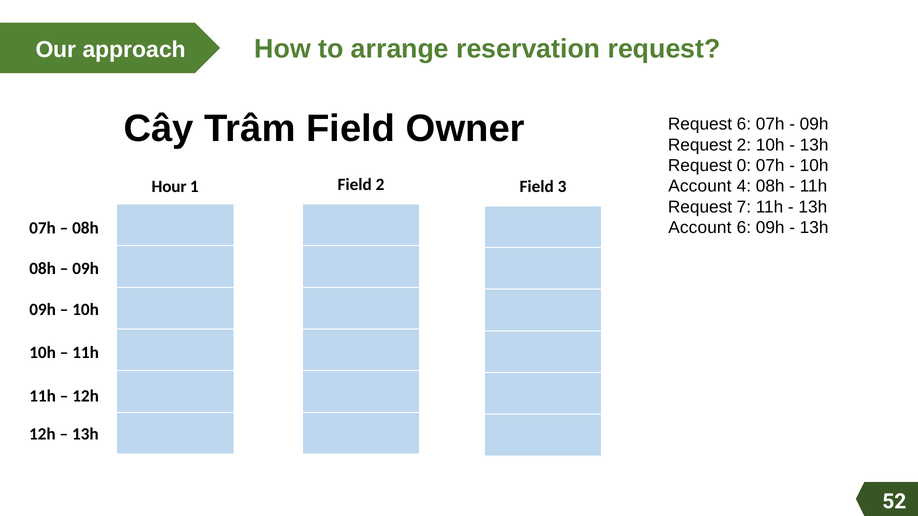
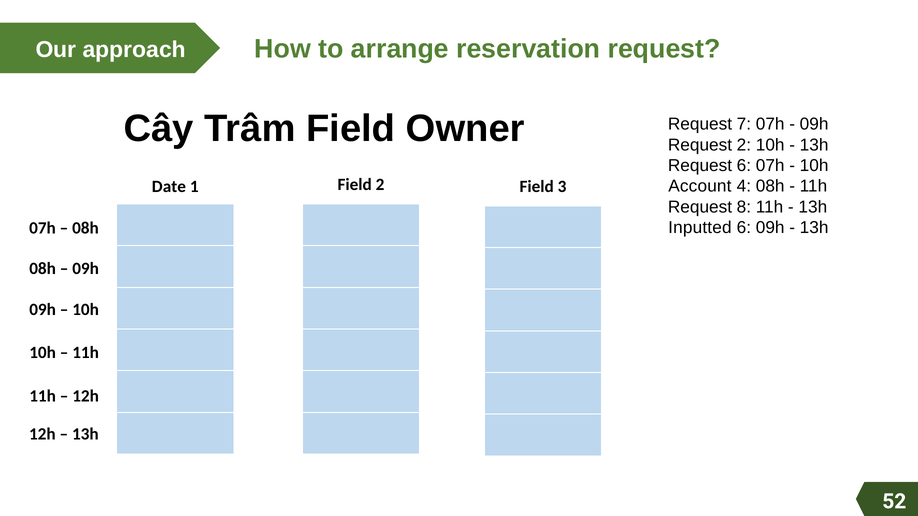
Request 6: 6 -> 7 (744, 124)
Request 0: 0 -> 6 (744, 166)
Hour: Hour -> Date (169, 187)
7: 7 -> 8 (744, 207)
Account: Account -> Inputted (700, 228)
